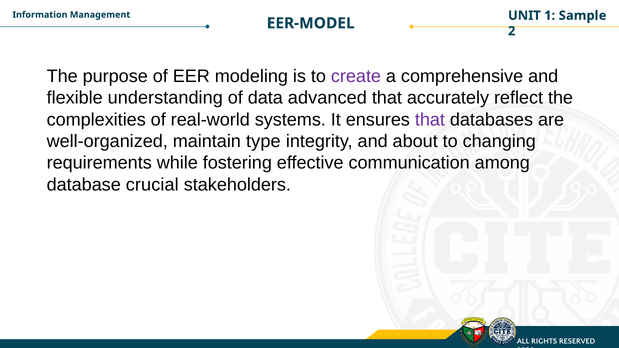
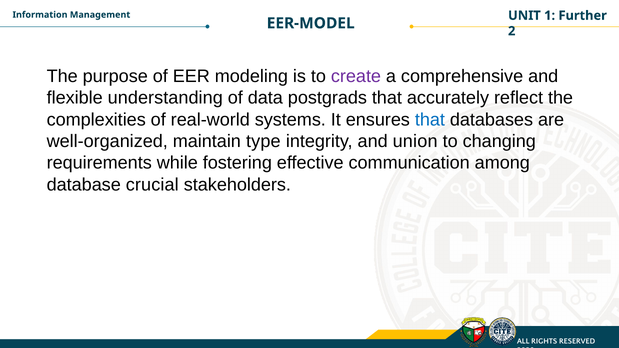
Sample: Sample -> Further (583, 16)
advanced: advanced -> postgrads (327, 98)
that colour: purple -> blue (430, 120)
about: about -> union (415, 141)
